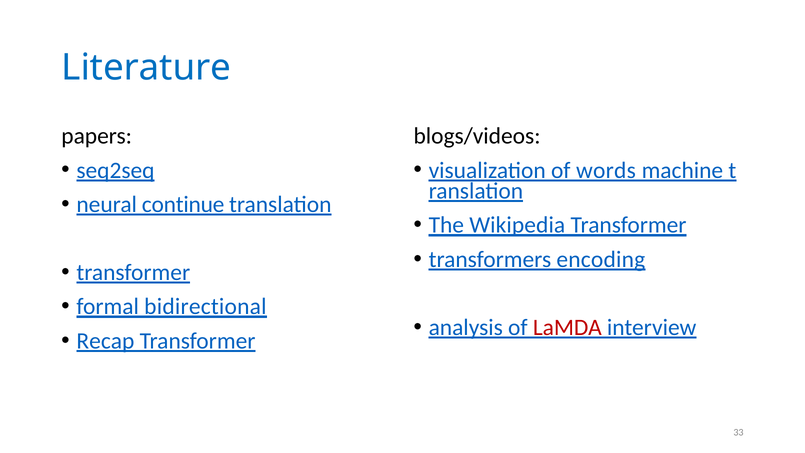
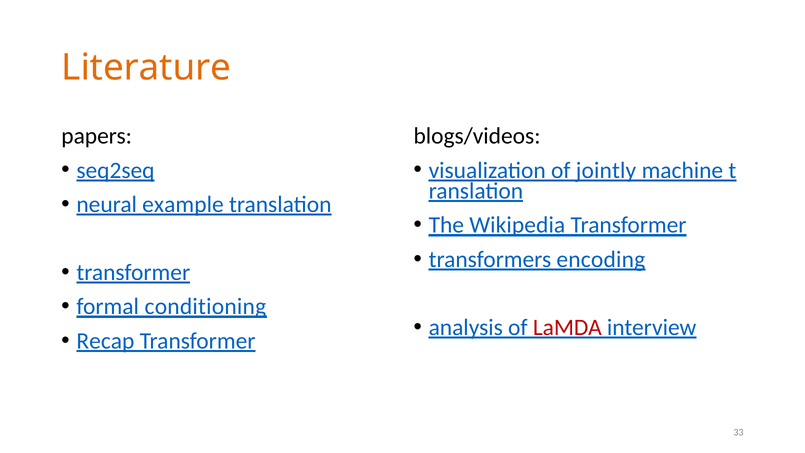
Literature colour: blue -> orange (146, 68)
words: words -> jointly (606, 170)
continue: continue -> example (183, 204)
bidirectional: bidirectional -> conditioning (205, 307)
